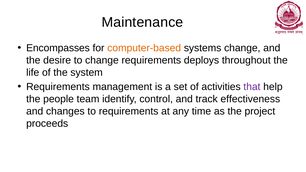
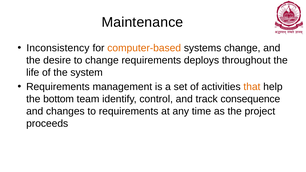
Encompasses: Encompasses -> Inconsistency (58, 48)
that colour: purple -> orange (252, 87)
people: people -> bottom (59, 99)
effectiveness: effectiveness -> consequence (250, 99)
